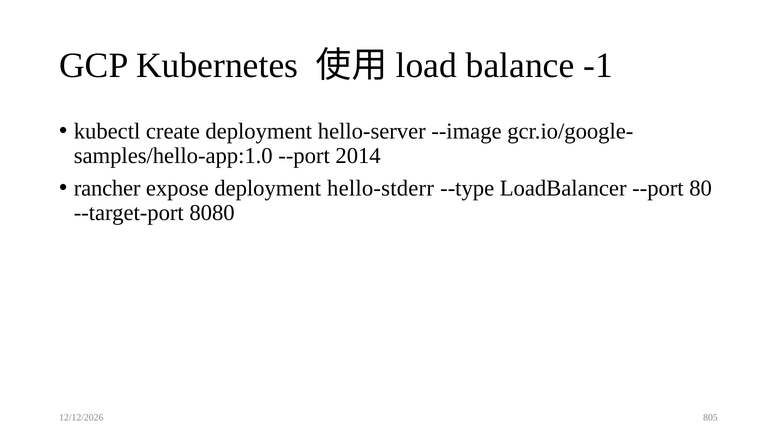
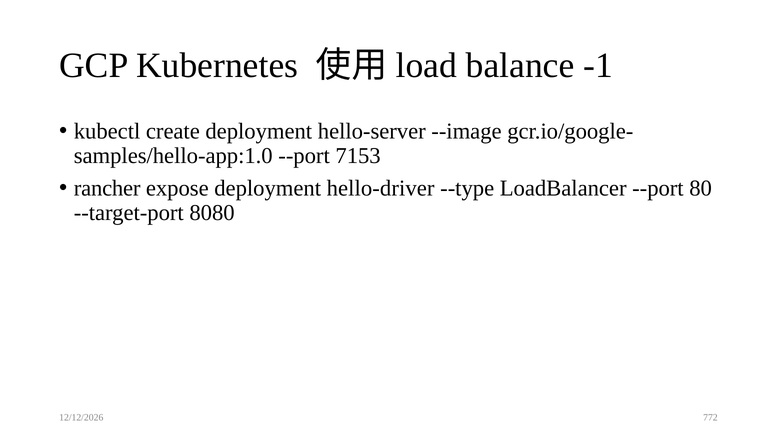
2014: 2014 -> 7153 (358, 156)
hello-stderr: hello-stderr -> hello-driver (381, 188)
805: 805 -> 772 (710, 417)
